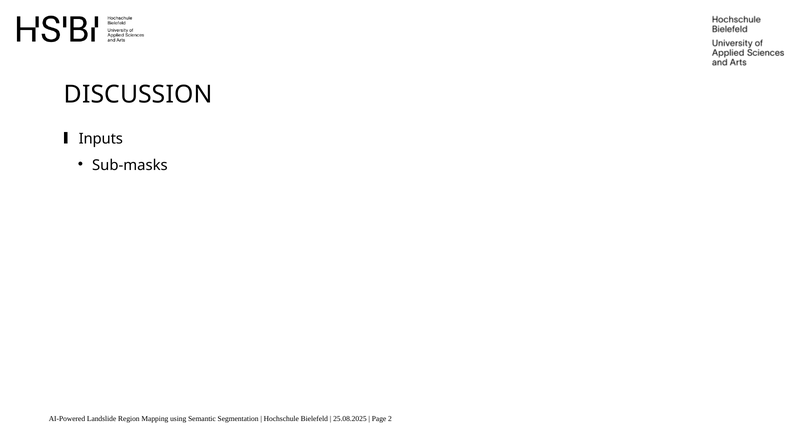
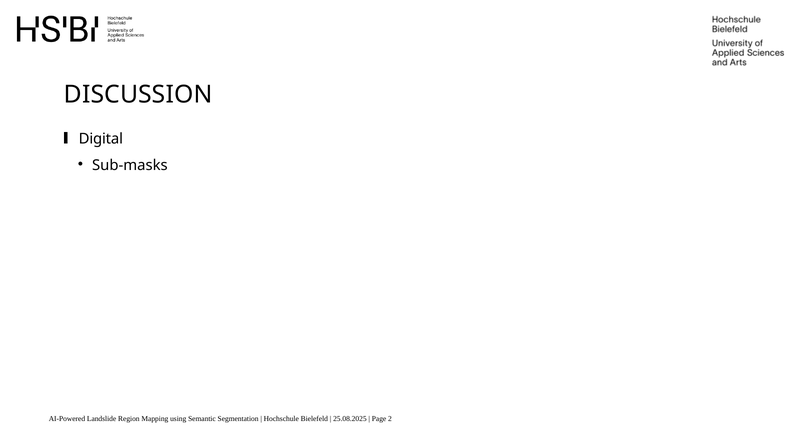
Inputs: Inputs -> Digital (101, 139)
